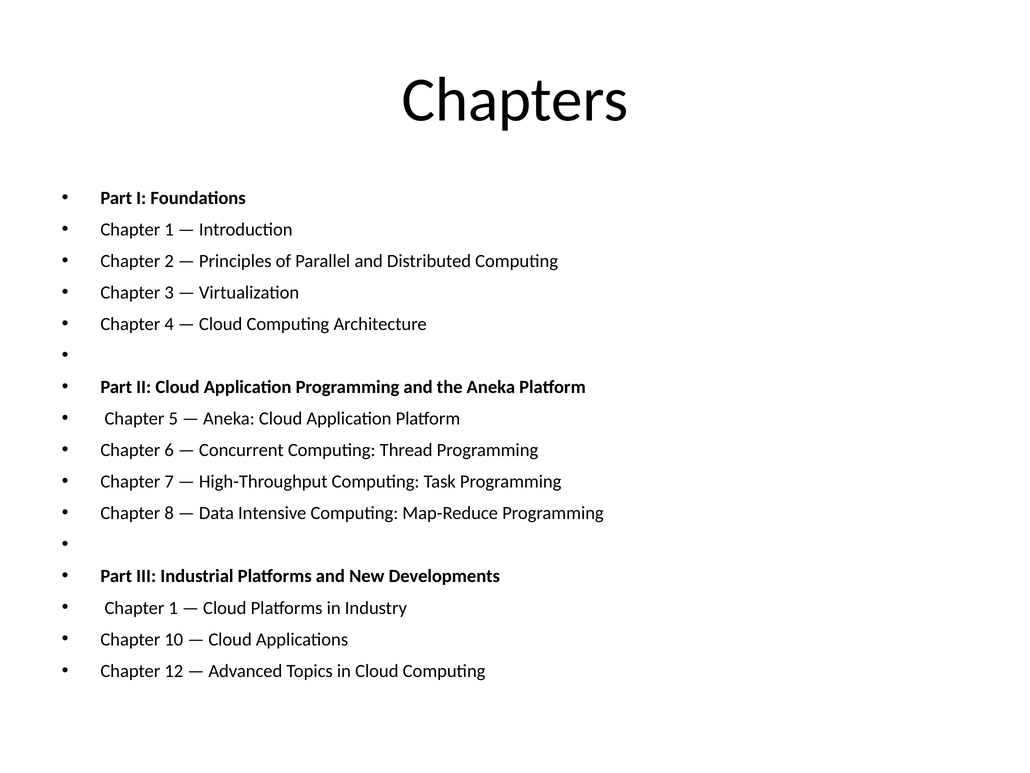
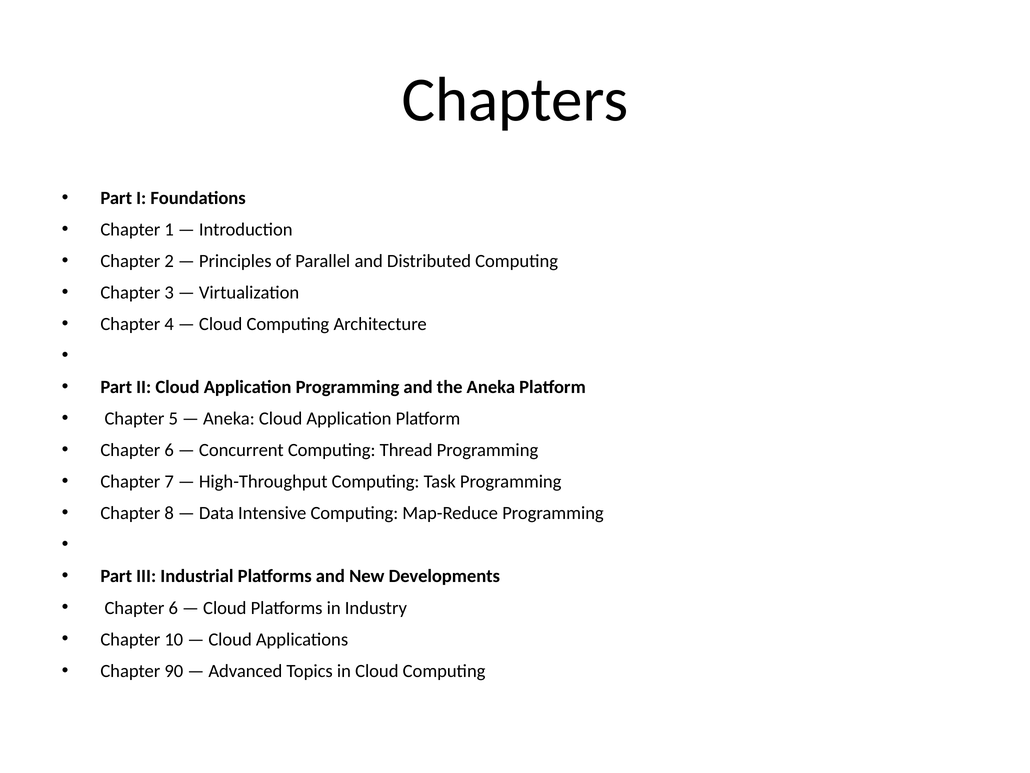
1: 1 -> 6 (173, 607)
12: 12 -> 90 (174, 670)
